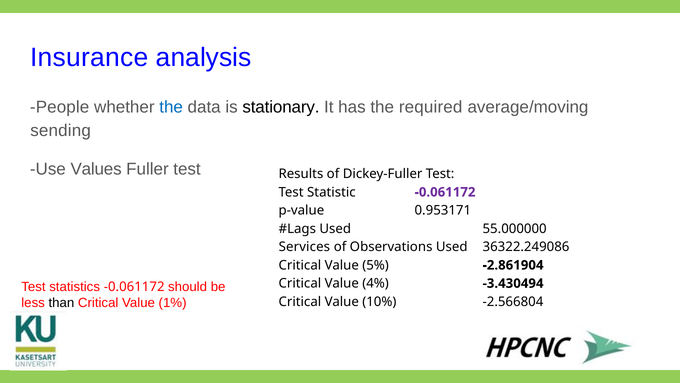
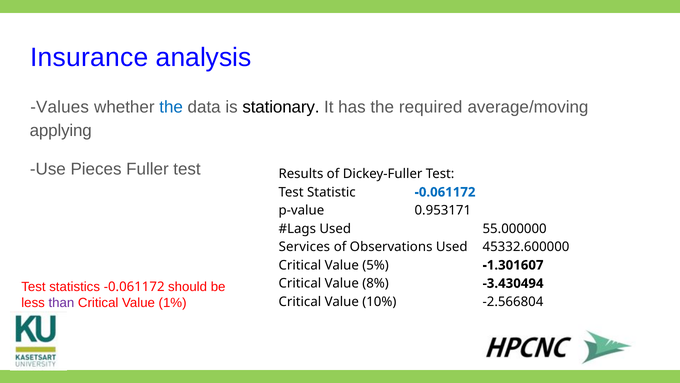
People: People -> Values (60, 107)
sending: sending -> applying (61, 130)
Values: Values -> Pieces (96, 169)
-0.061172 colour: purple -> blue (445, 192)
36322.249086: 36322.249086 -> 45332.600000 (526, 247)
-2.861904: -2.861904 -> -1.301607 (513, 265)
4%: 4% -> 8% (376, 283)
than colour: black -> purple (61, 302)
